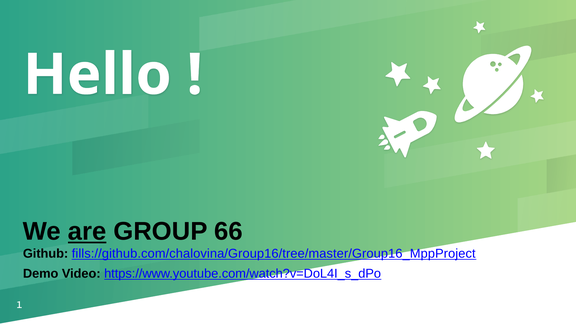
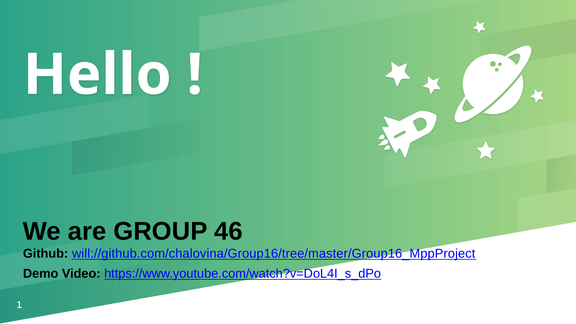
are underline: present -> none (87, 231)
66: 66 -> 46 (228, 231)
fills://github.com/chalovina/Group16/tree/master/Group16_MppProject: fills://github.com/chalovina/Group16/tree/master/Group16_MppProject -> will://github.com/chalovina/Group16/tree/master/Group16_MppProject (274, 254)
